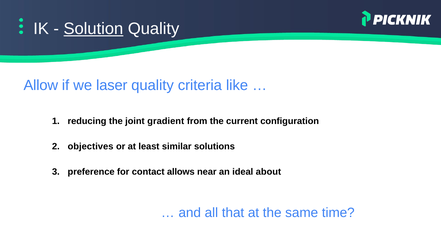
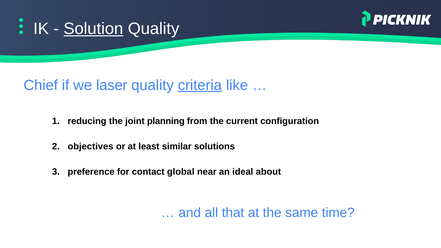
Allow: Allow -> Chief (41, 85)
criteria underline: none -> present (200, 85)
gradient: gradient -> planning (166, 121)
allows: allows -> global (181, 172)
